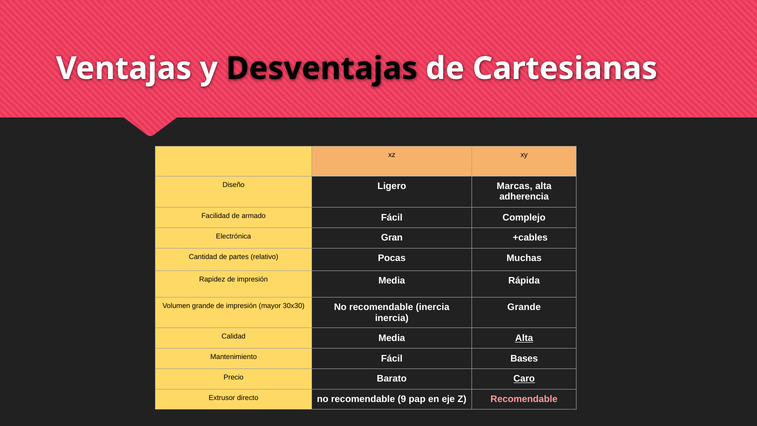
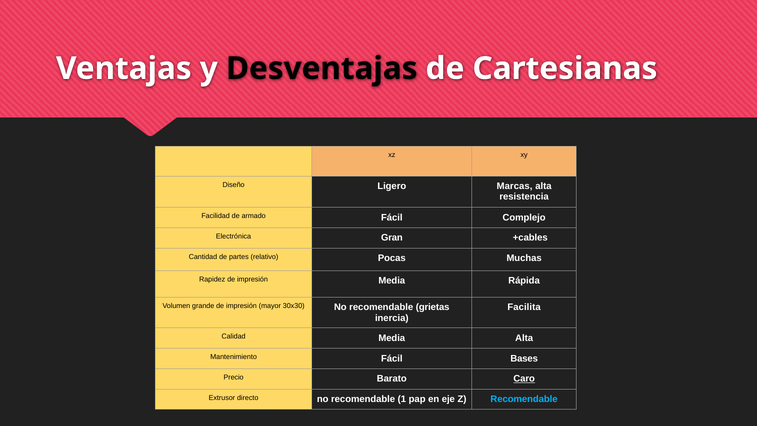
adherencia: adherencia -> resistencia (524, 197)
recomendable inercia: inercia -> grietas (433, 307)
Grande: Grande -> Facilita (524, 307)
Alta underline: present -> none (524, 338)
9: 9 -> 1 (402, 399)
Recomendable colour: pink -> light blue (524, 399)
